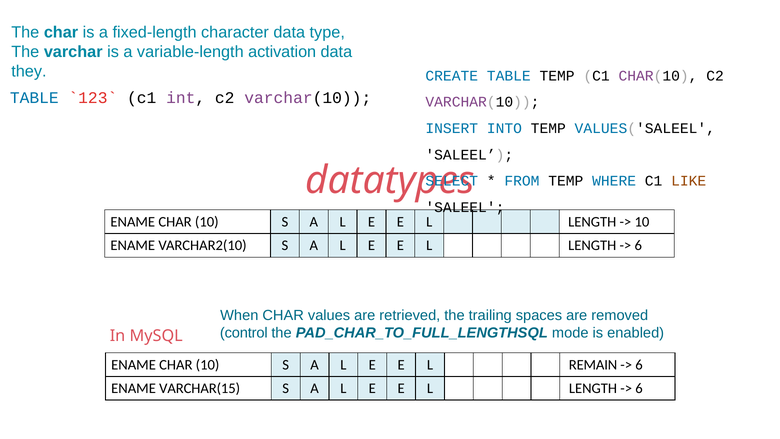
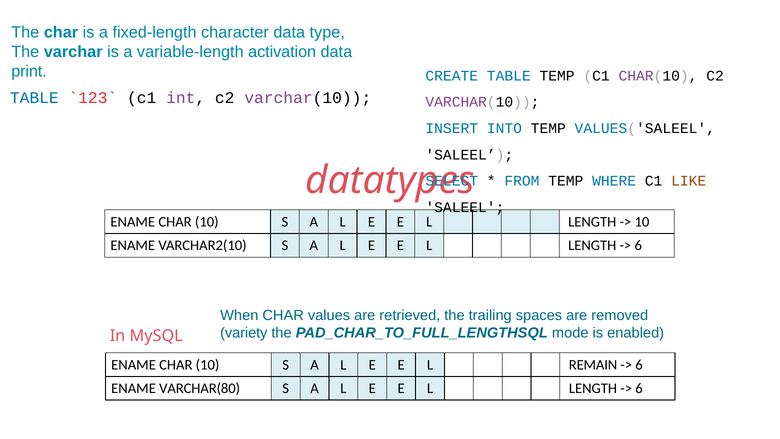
they: they -> print (29, 71)
control: control -> variety (244, 333)
VARCHAR(15: VARCHAR(15 -> VARCHAR(80 (200, 388)
